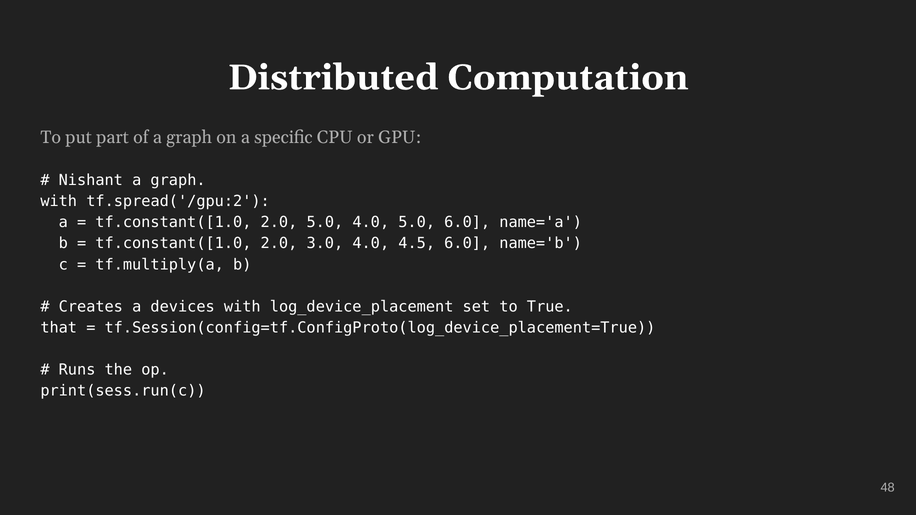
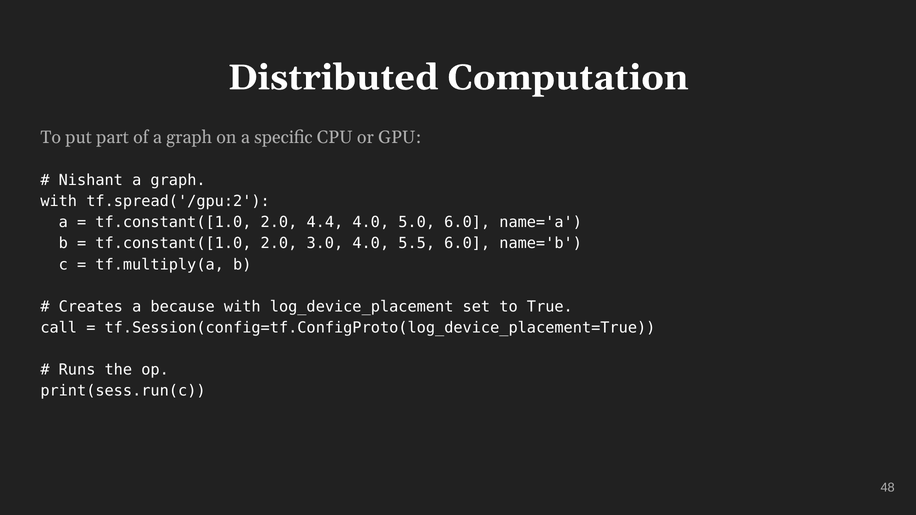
2.0 5.0: 5.0 -> 4.4 (325, 223)
4.5: 4.5 -> 5.5 (417, 244)
devices: devices -> because (183, 307)
that: that -> call (59, 328)
